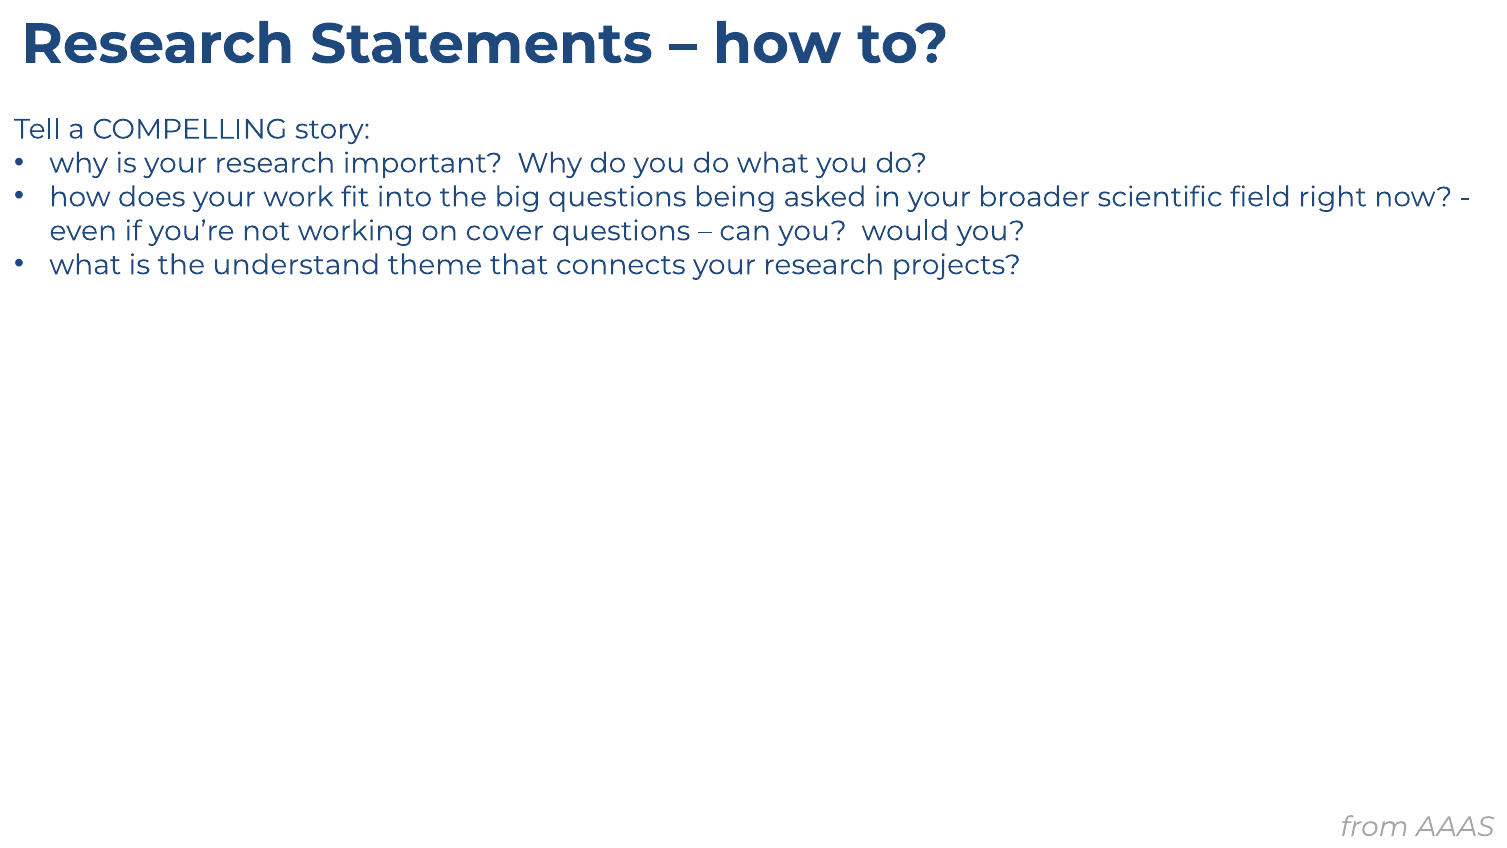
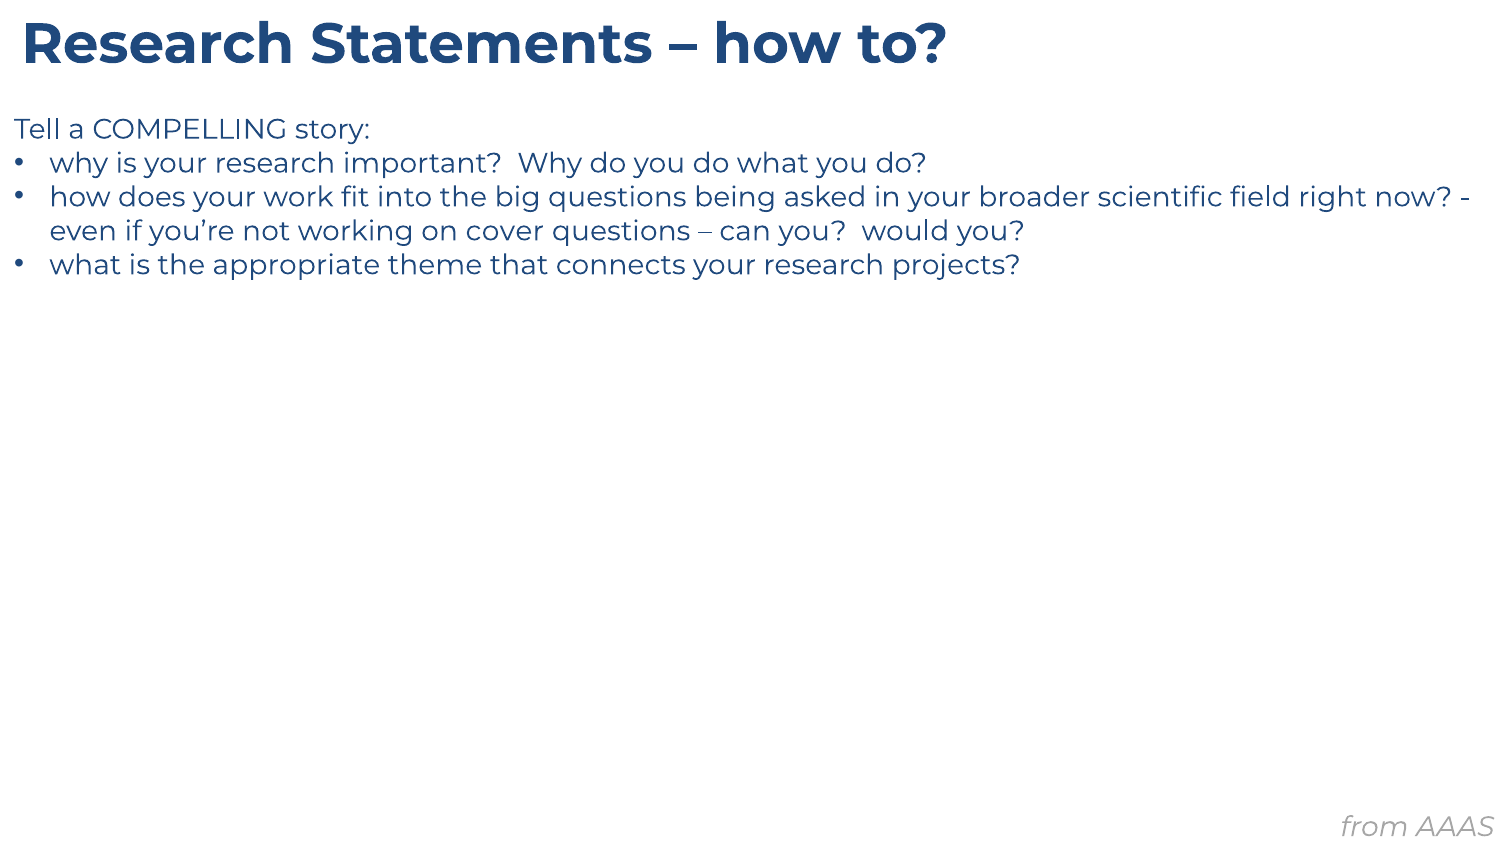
understand: understand -> appropriate (296, 265)
